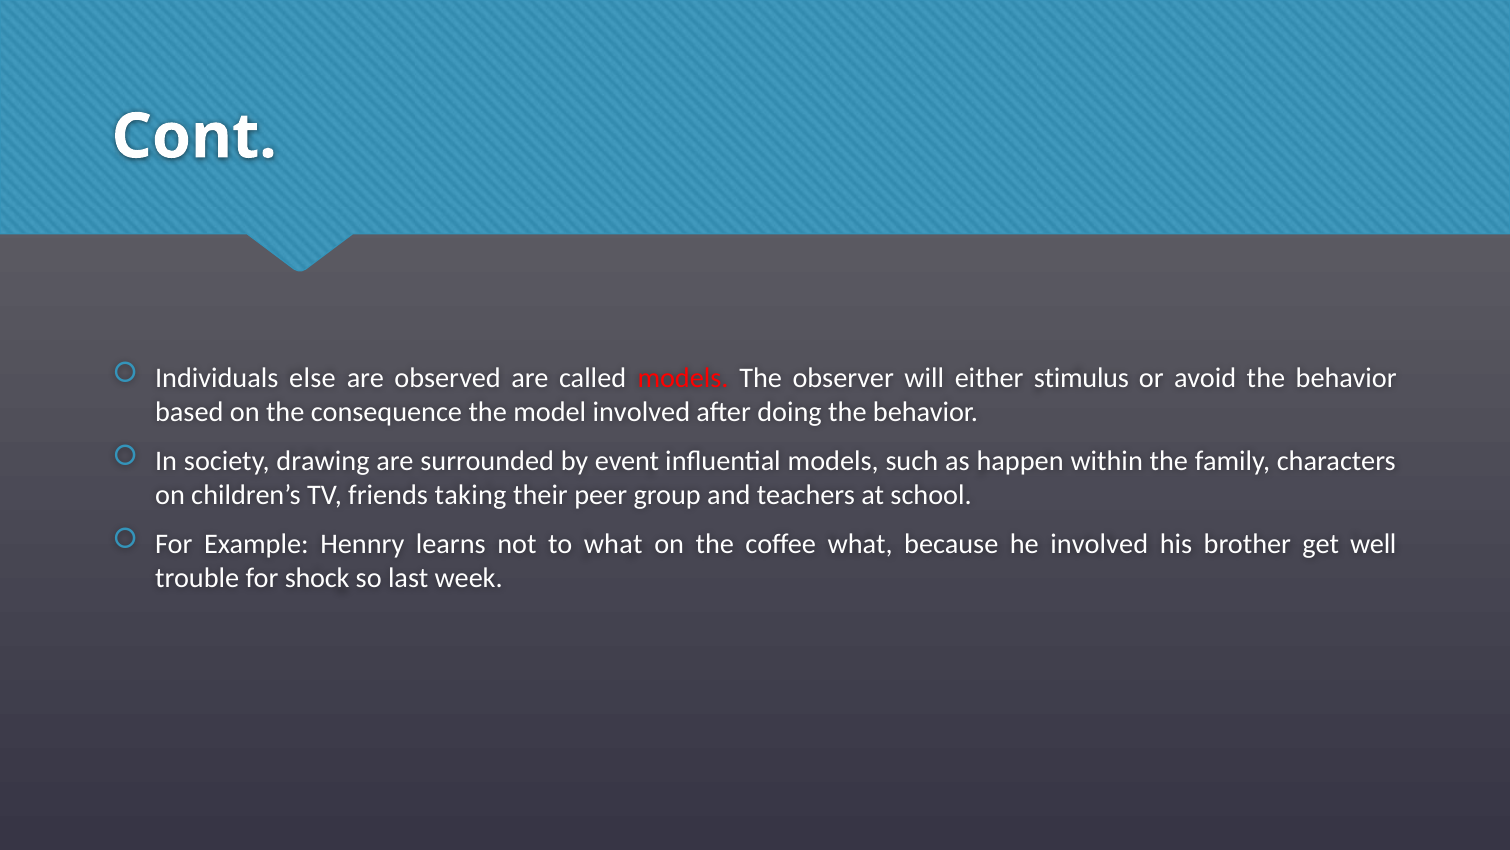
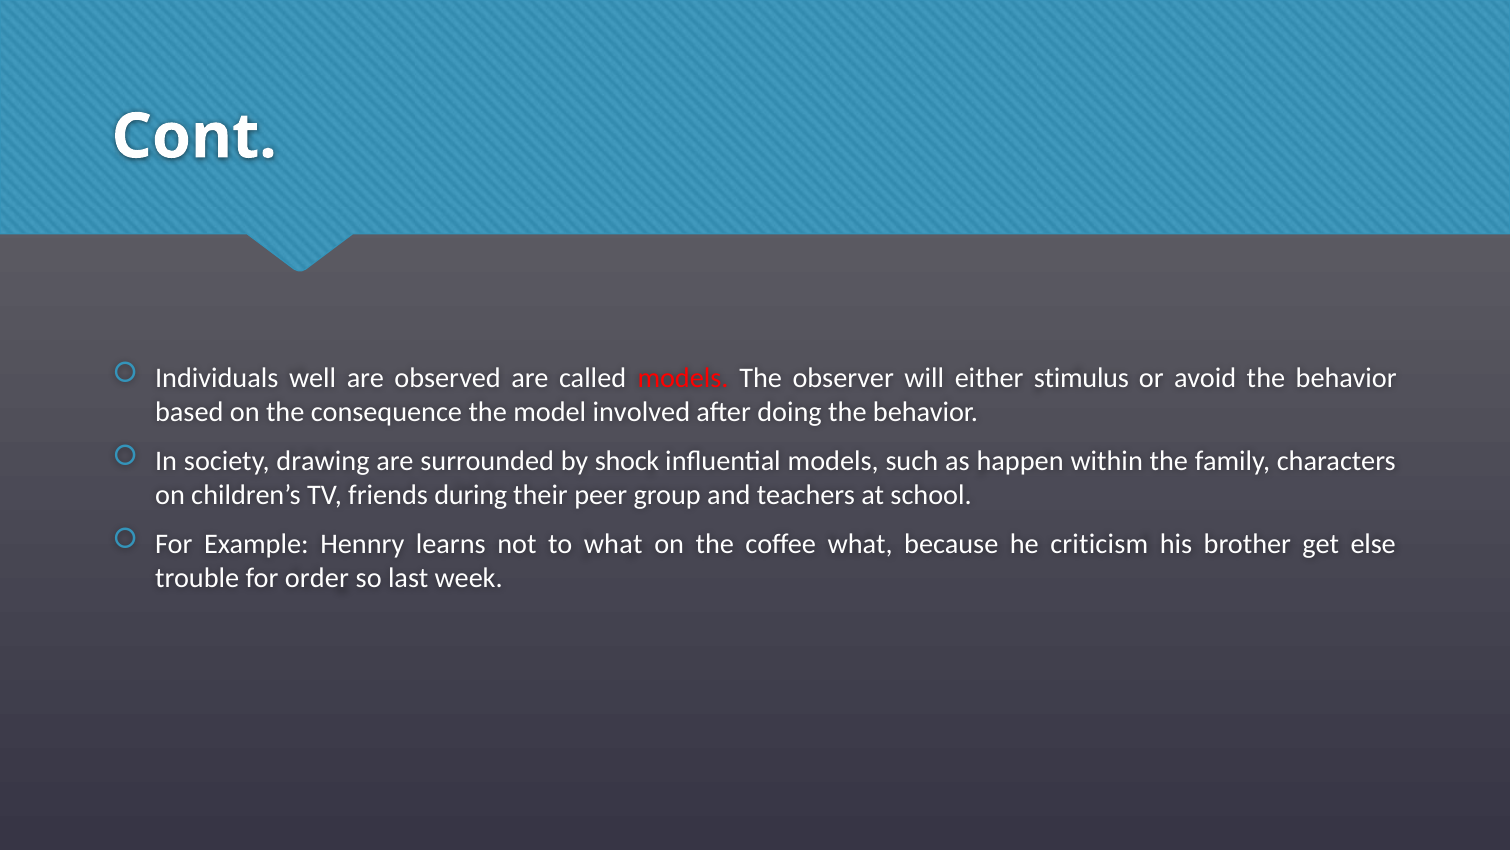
else: else -> well (313, 378)
event: event -> shock (627, 461)
taking: taking -> during (471, 495)
he involved: involved -> criticism (1099, 544)
well: well -> else (1373, 544)
shock: shock -> order (317, 578)
